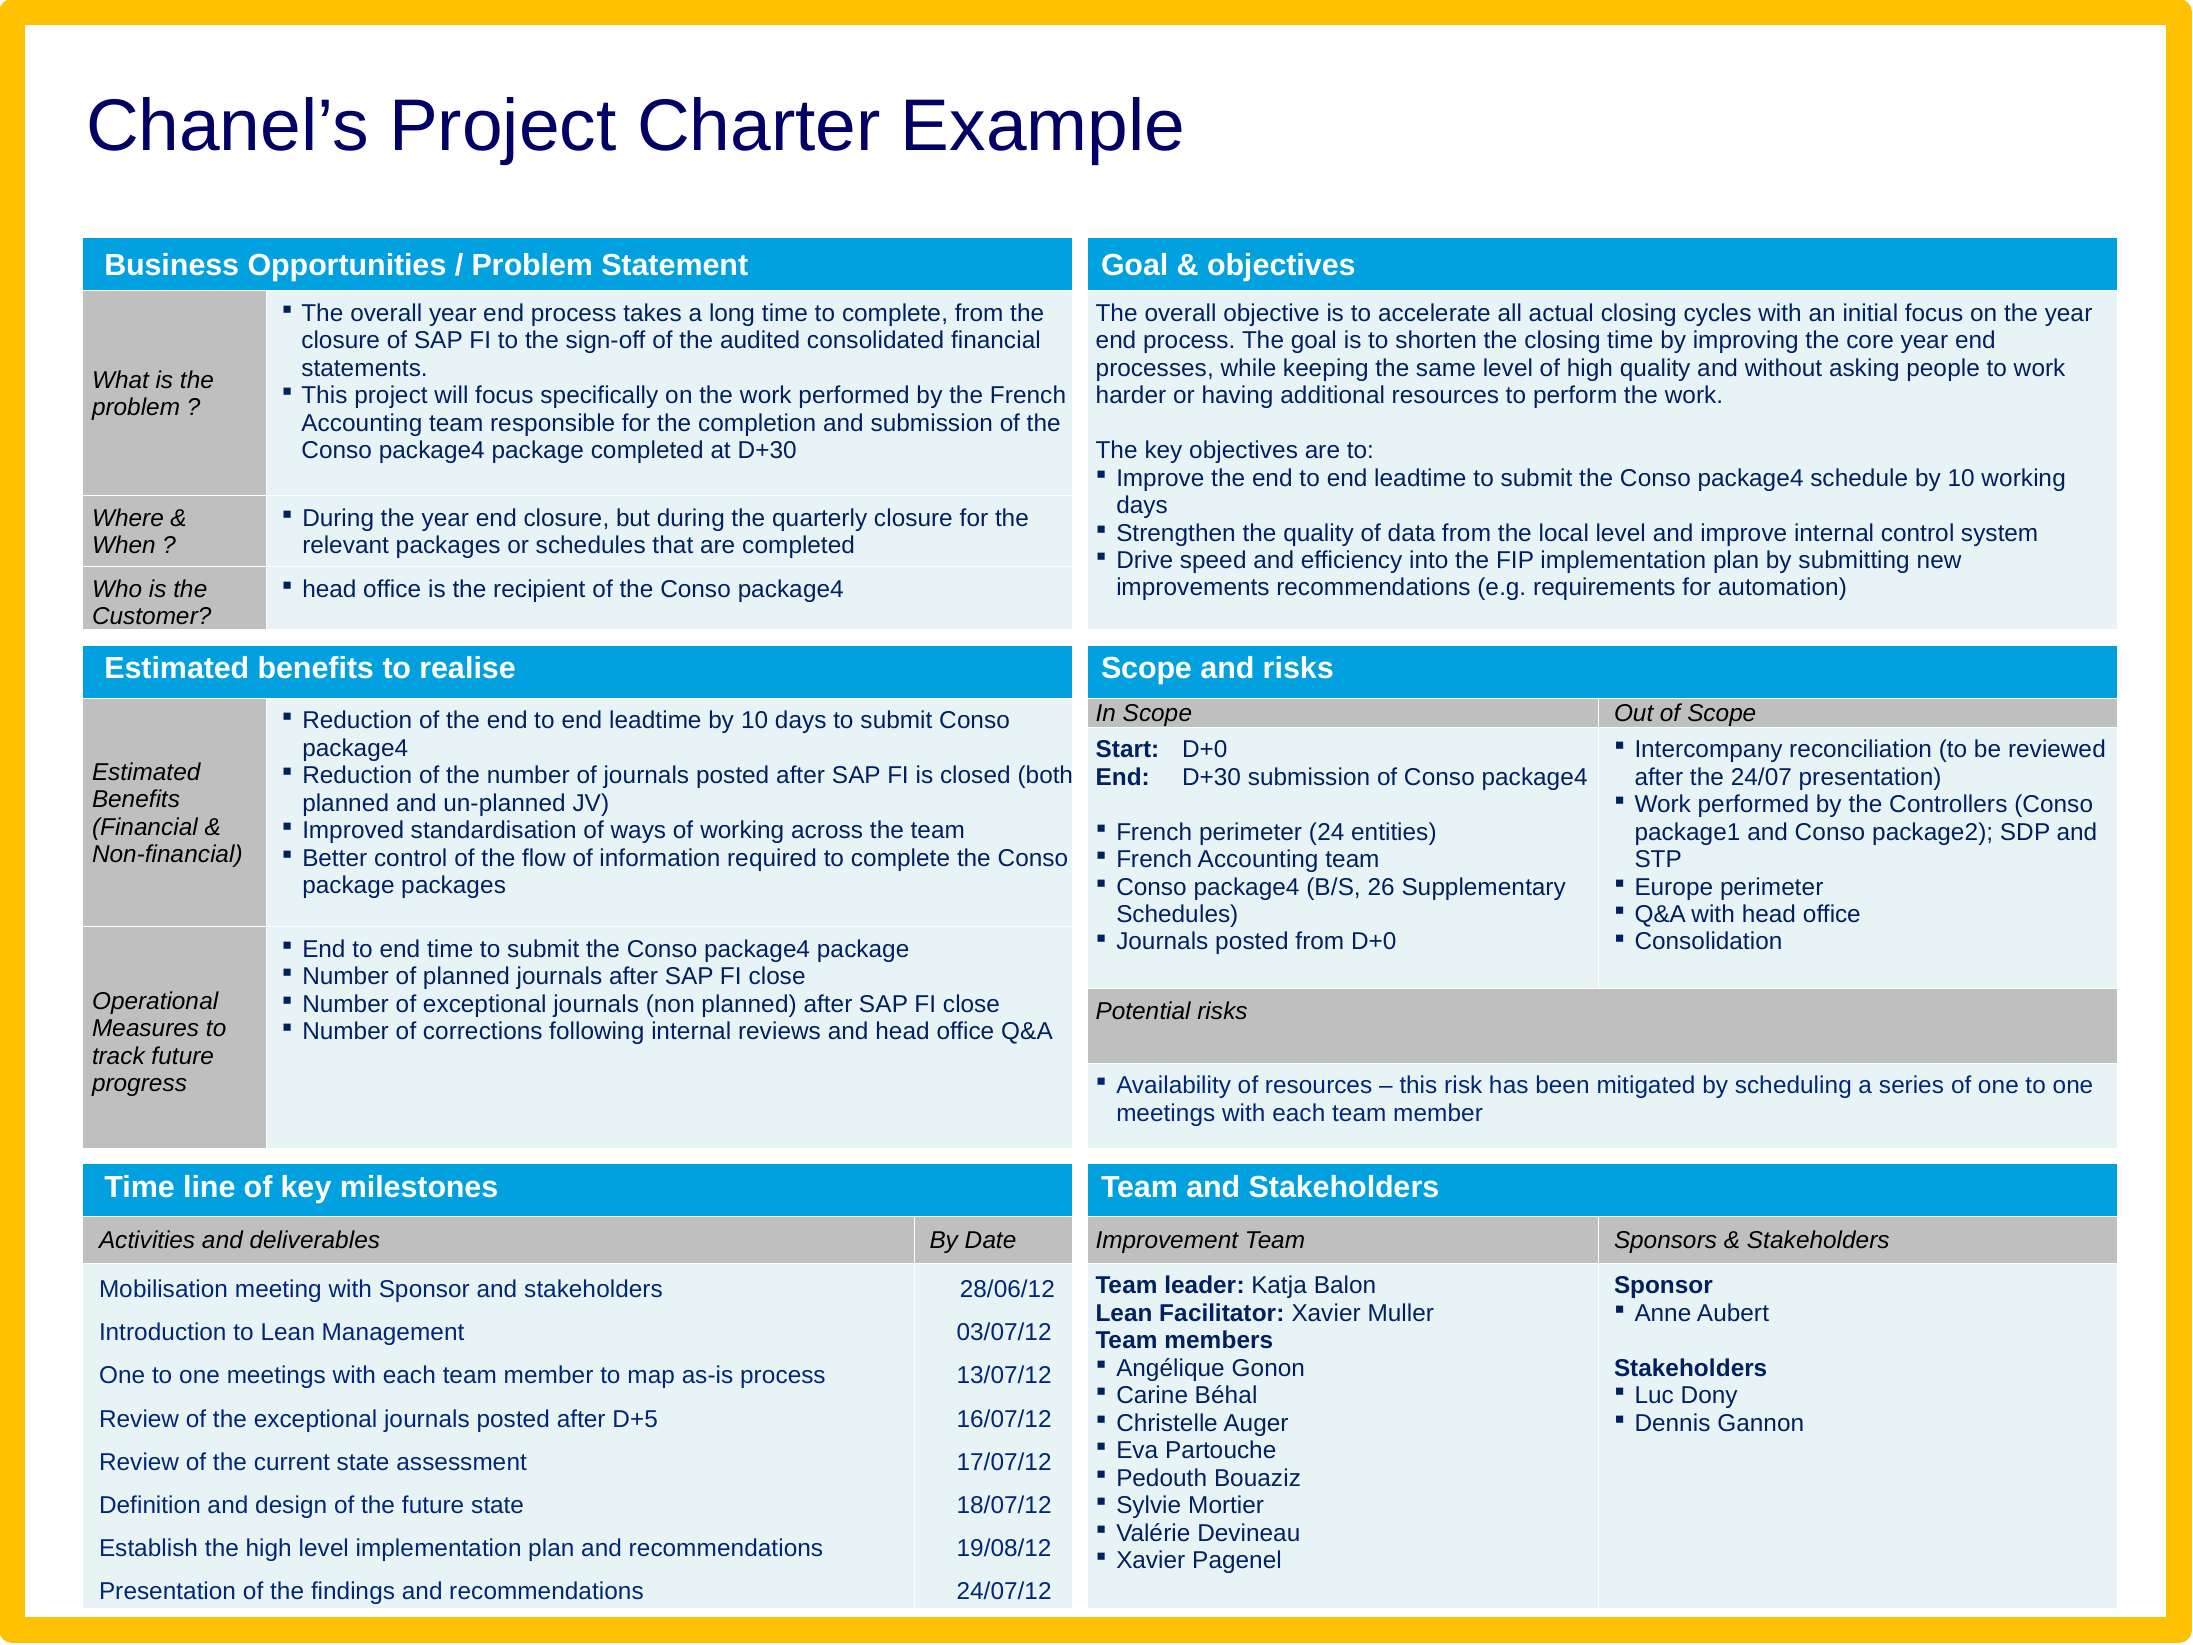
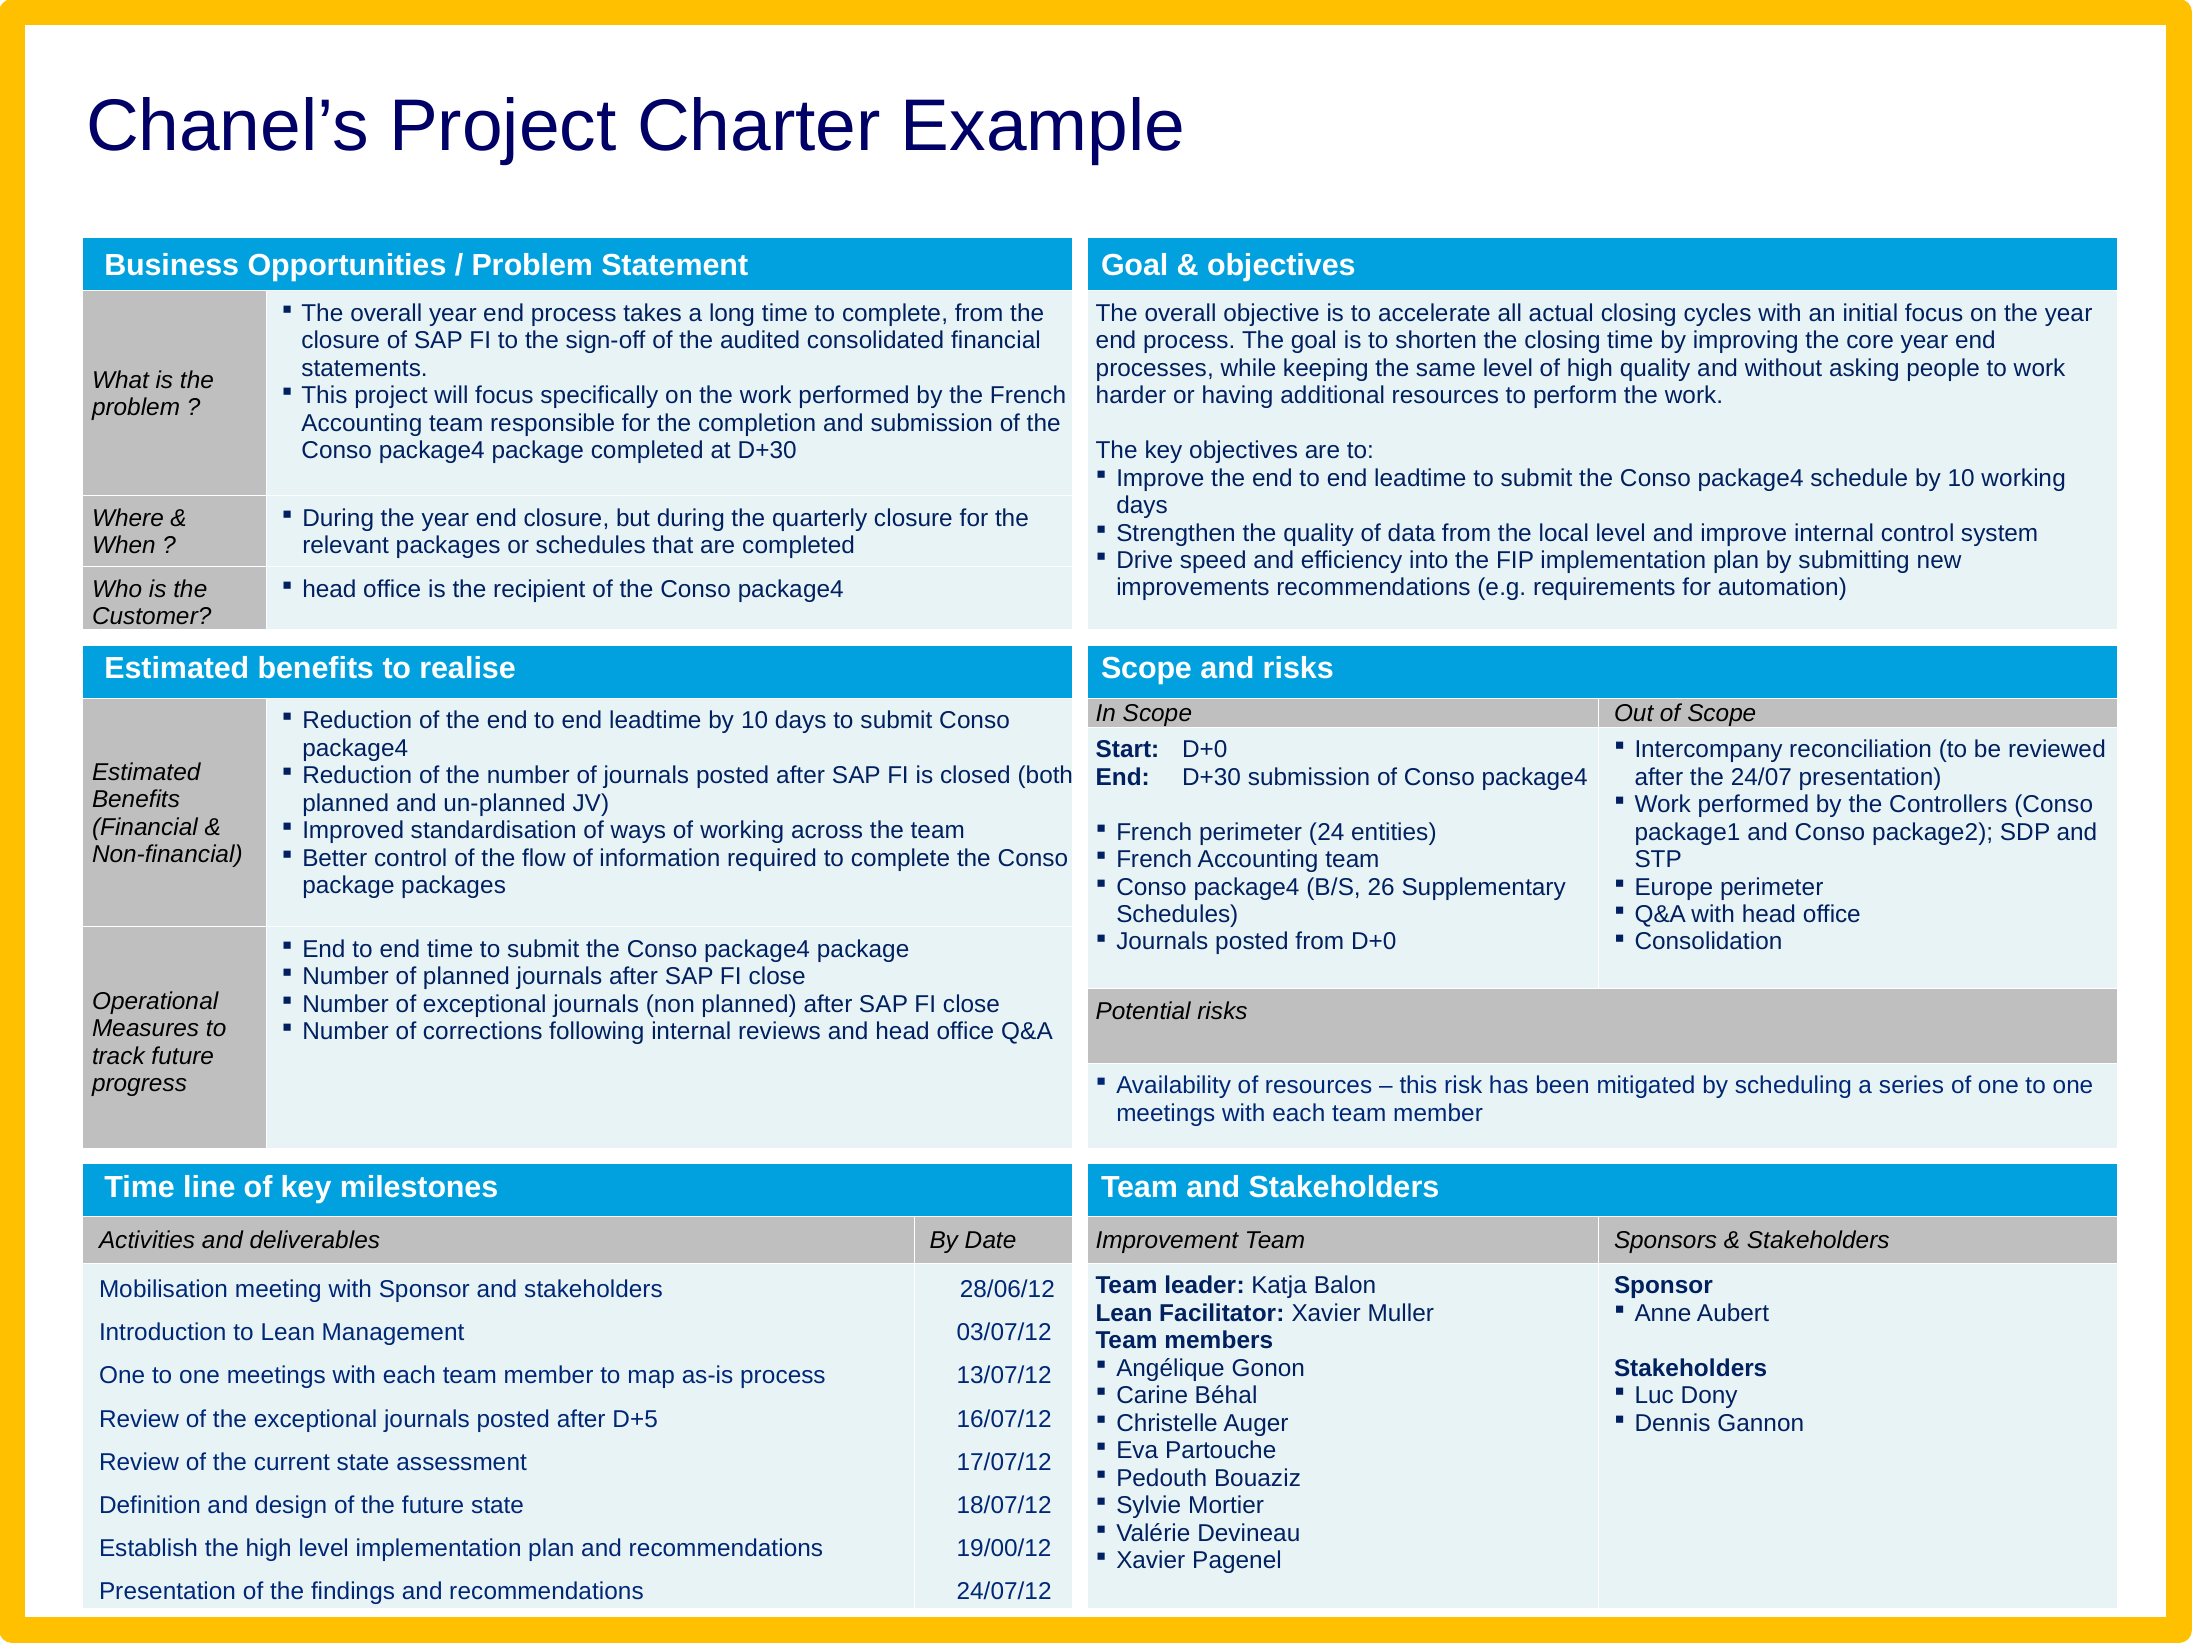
19/08/12: 19/08/12 -> 19/00/12 (1004, 1548)
